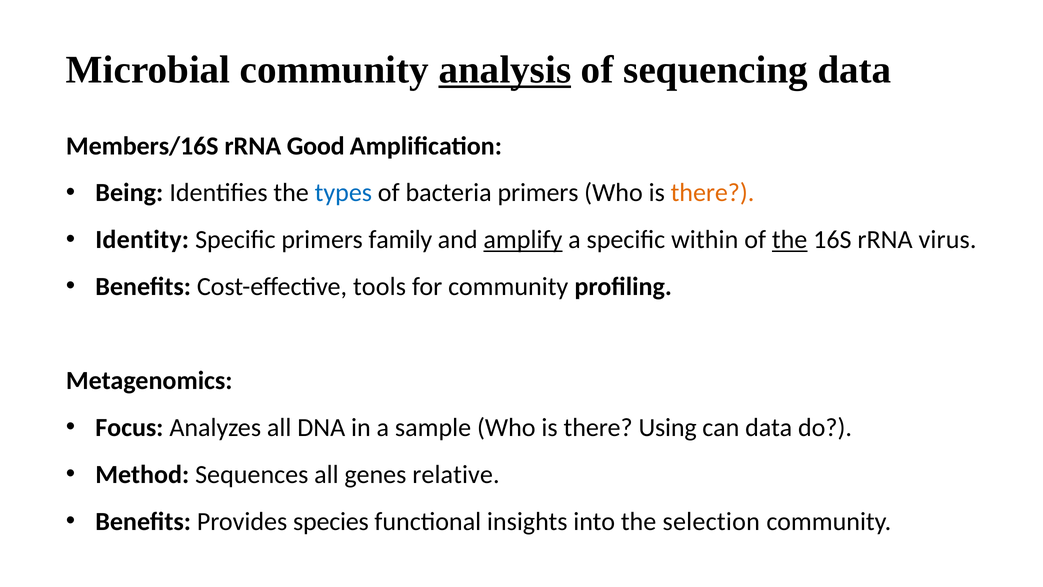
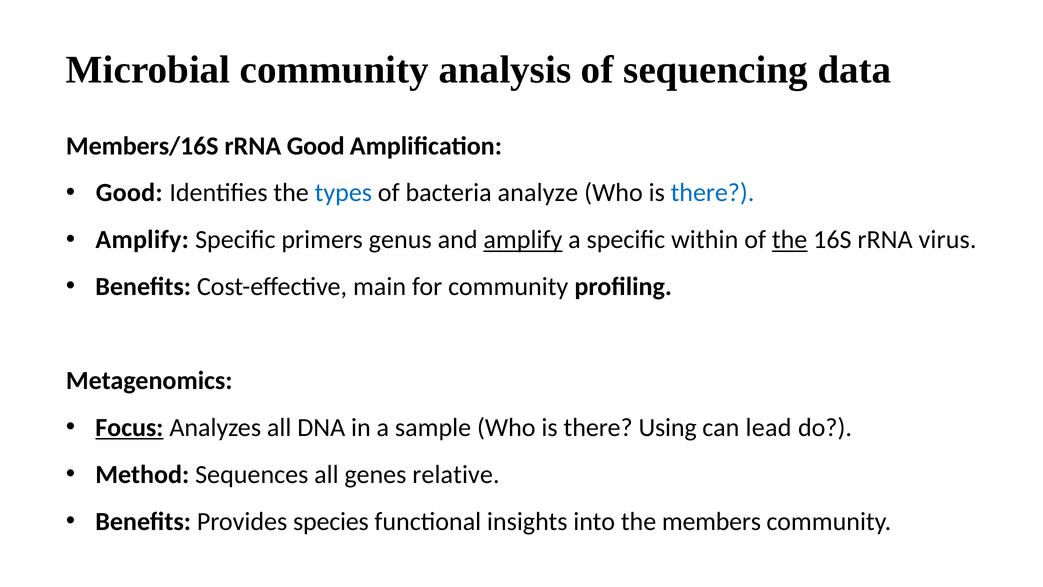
analysis underline: present -> none (505, 70)
Being: Being -> Good (129, 193)
bacteria primers: primers -> analyze (538, 193)
there colour: orange -> blue (713, 193)
Identity: Identity -> Amplify (142, 240)
family: family -> genus (400, 240)
tools: tools -> main (380, 287)
Focus underline: none -> present (129, 427)
can data: data -> lead (769, 427)
selection: selection -> members (711, 521)
